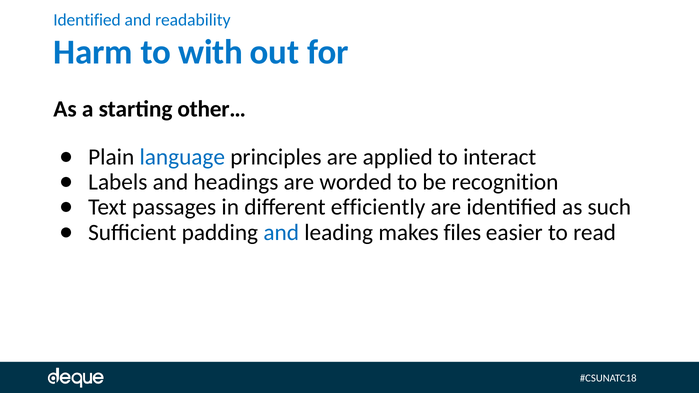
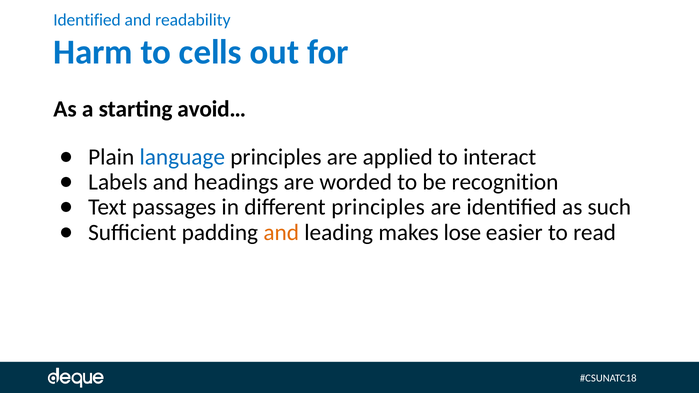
with: with -> cells (210, 52)
other…: other… -> avoid… (212, 109)
different efficiently: efficiently -> principles (378, 207)
and colour: blue -> orange (281, 233)
files: files -> lose (462, 233)
